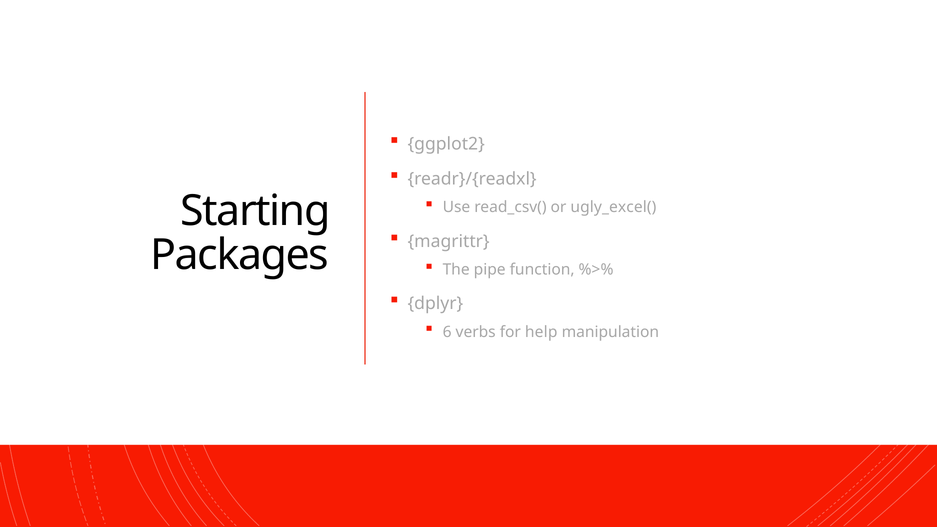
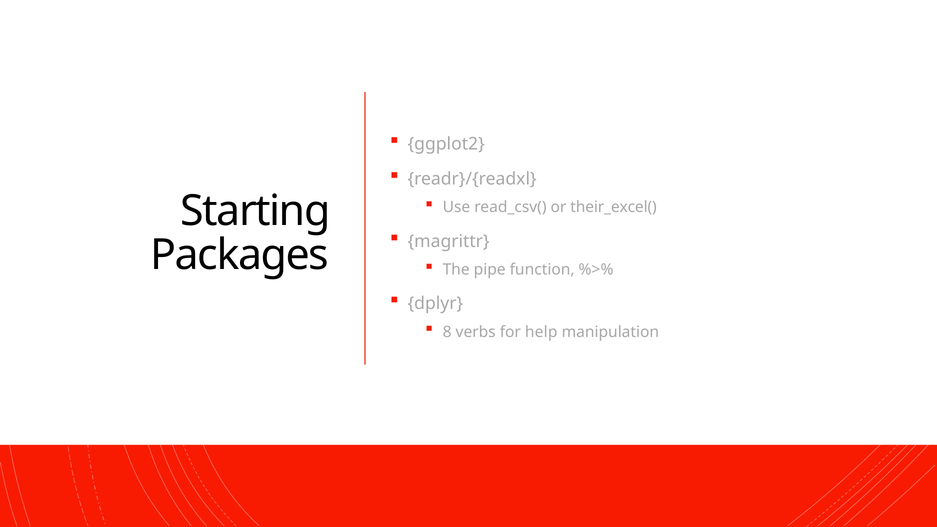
ugly_excel(: ugly_excel( -> their_excel( (614, 207)
6: 6 -> 8 (447, 332)
